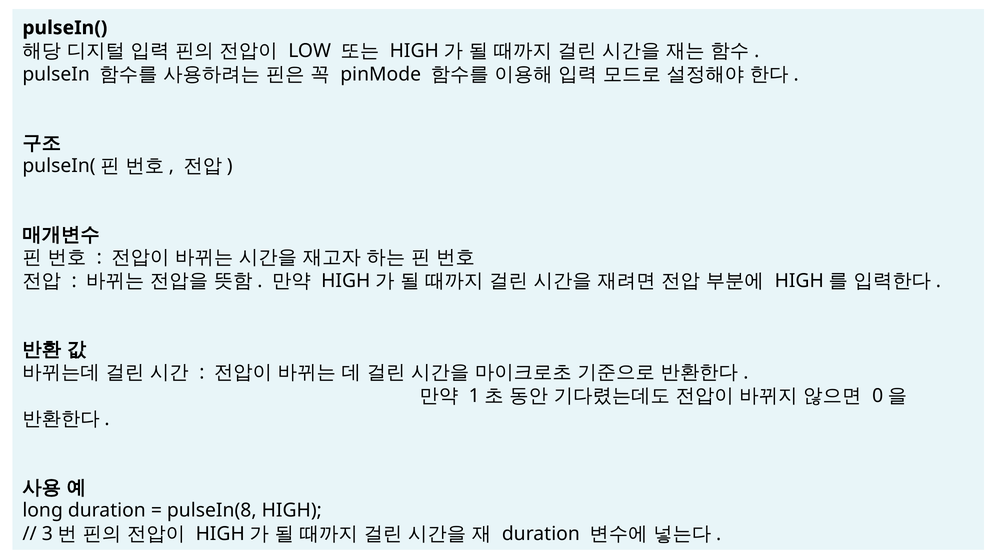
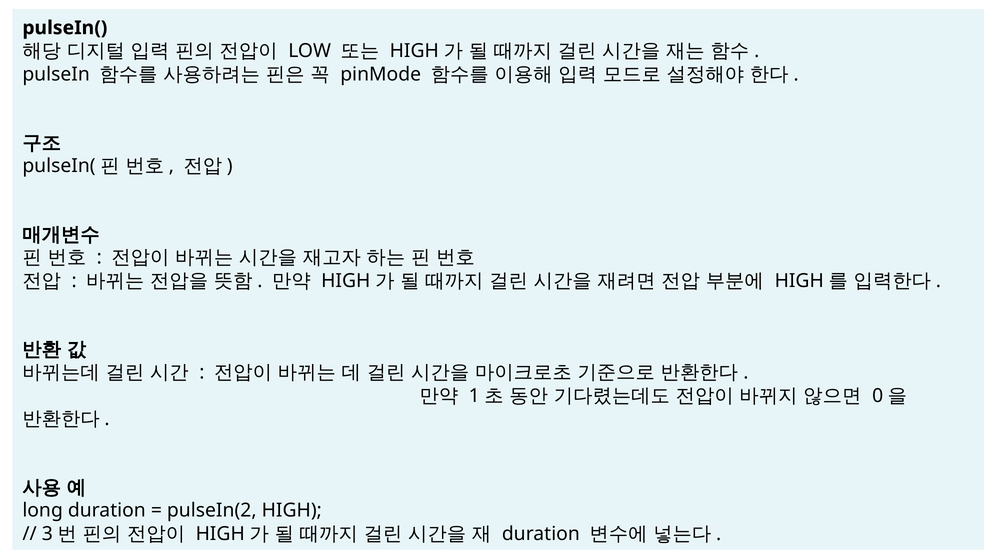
pulseIn(8: pulseIn(8 -> pulseIn(2 (212, 510)
